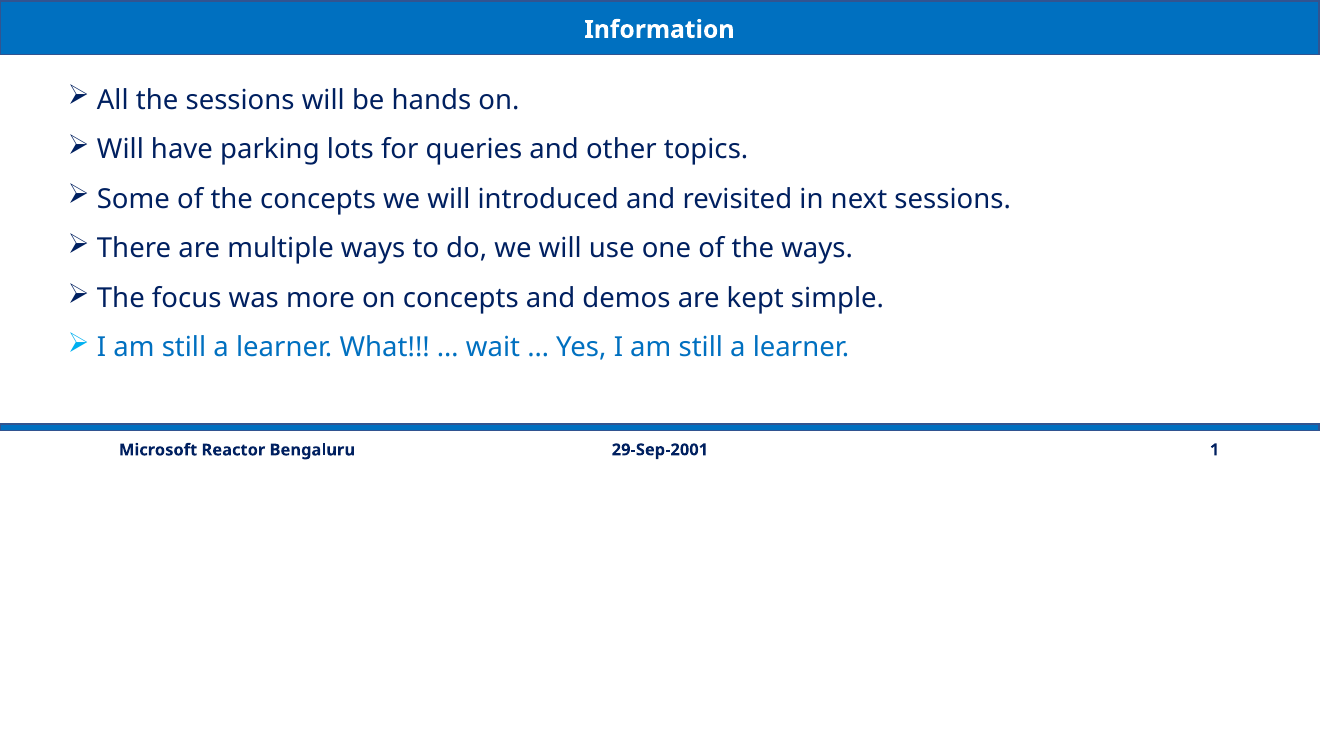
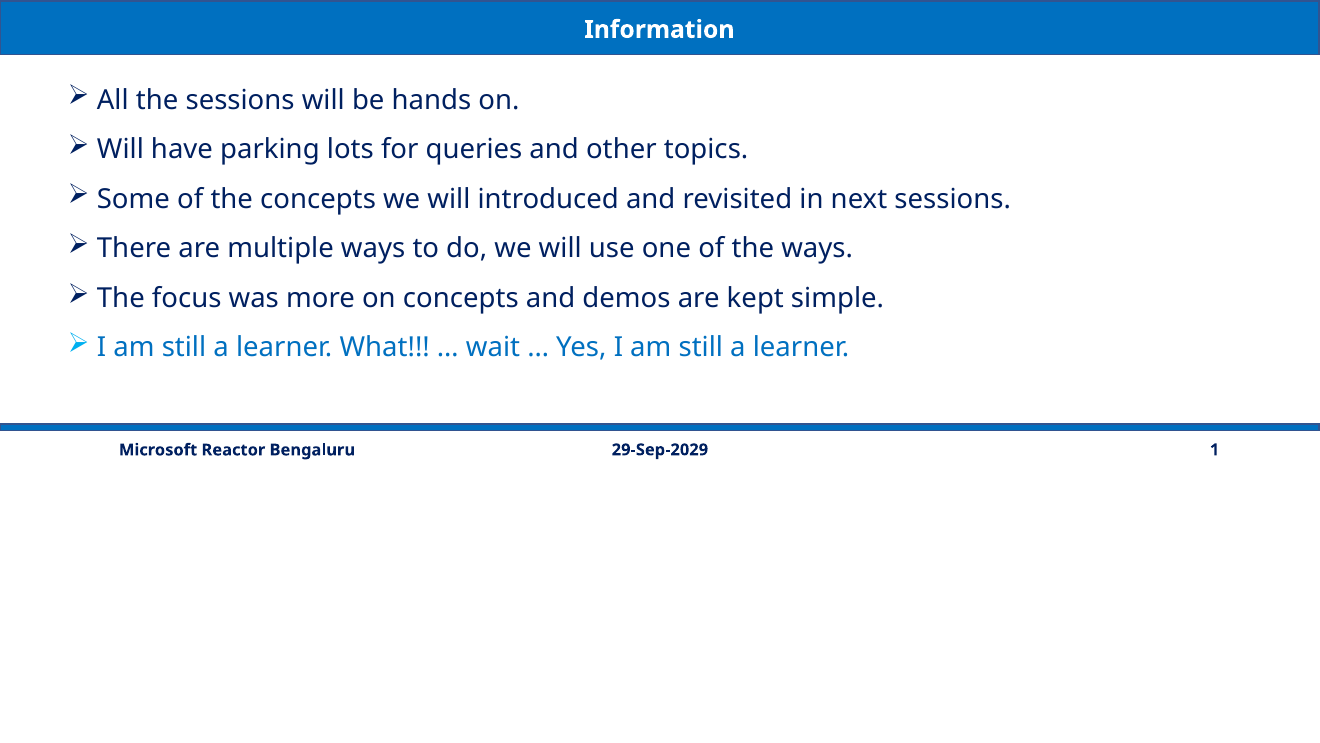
29-Sep-2001: 29-Sep-2001 -> 29-Sep-2029 (660, 450)
